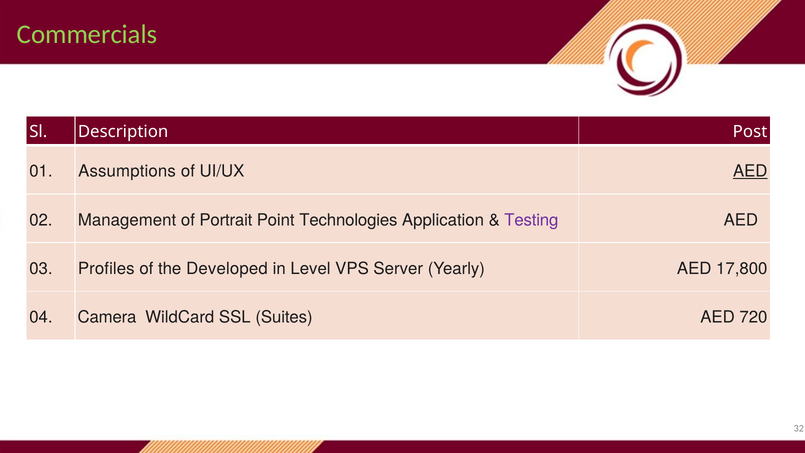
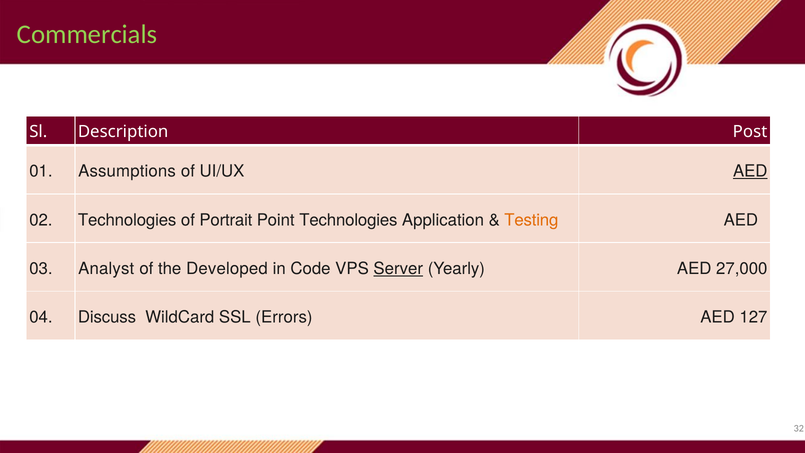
02 Management: Management -> Technologies (127, 220)
Testing colour: purple -> orange (531, 220)
Profiles: Profiles -> Analyst (106, 268)
Level: Level -> Code (310, 268)
Server underline: none -> present (398, 268)
17,800: 17,800 -> 27,000 (742, 268)
Camera: Camera -> Discuss (107, 317)
Suites: Suites -> Errors (284, 317)
720: 720 -> 127 (753, 317)
